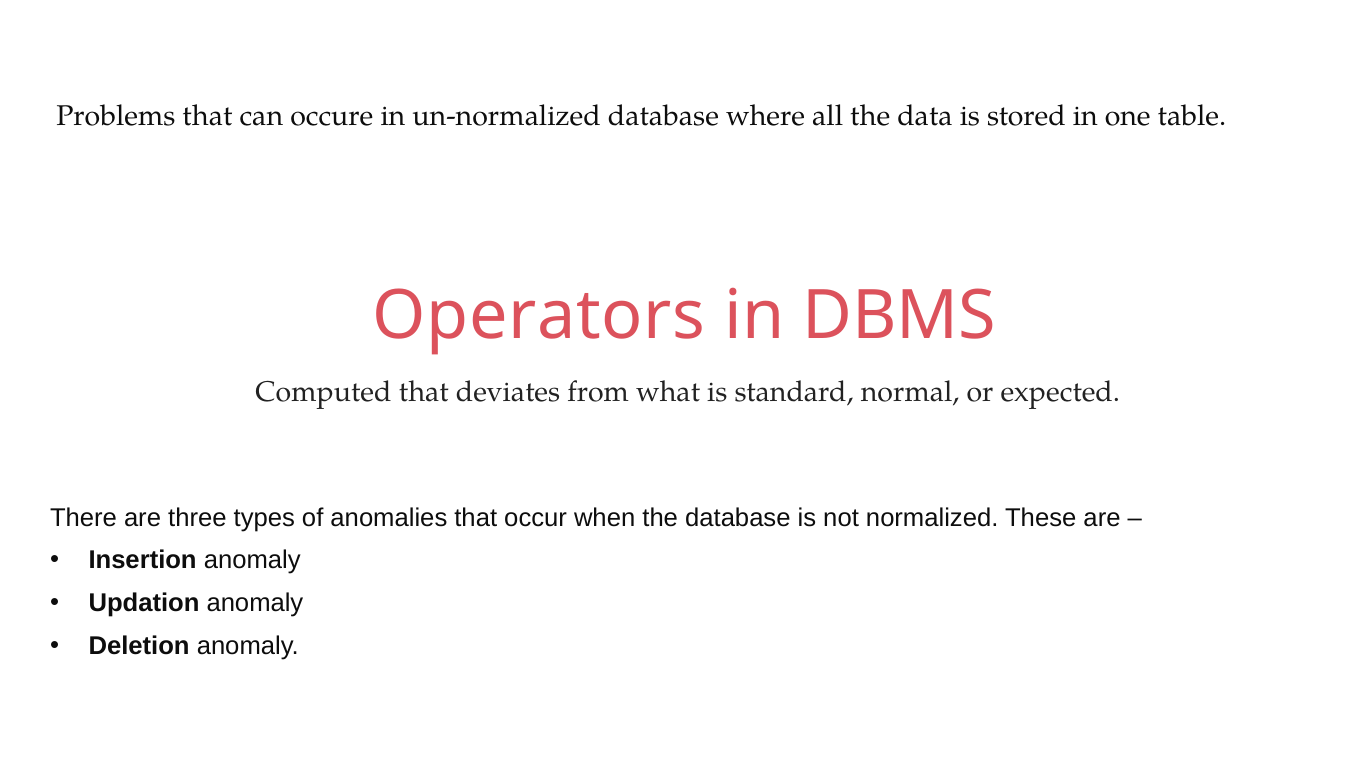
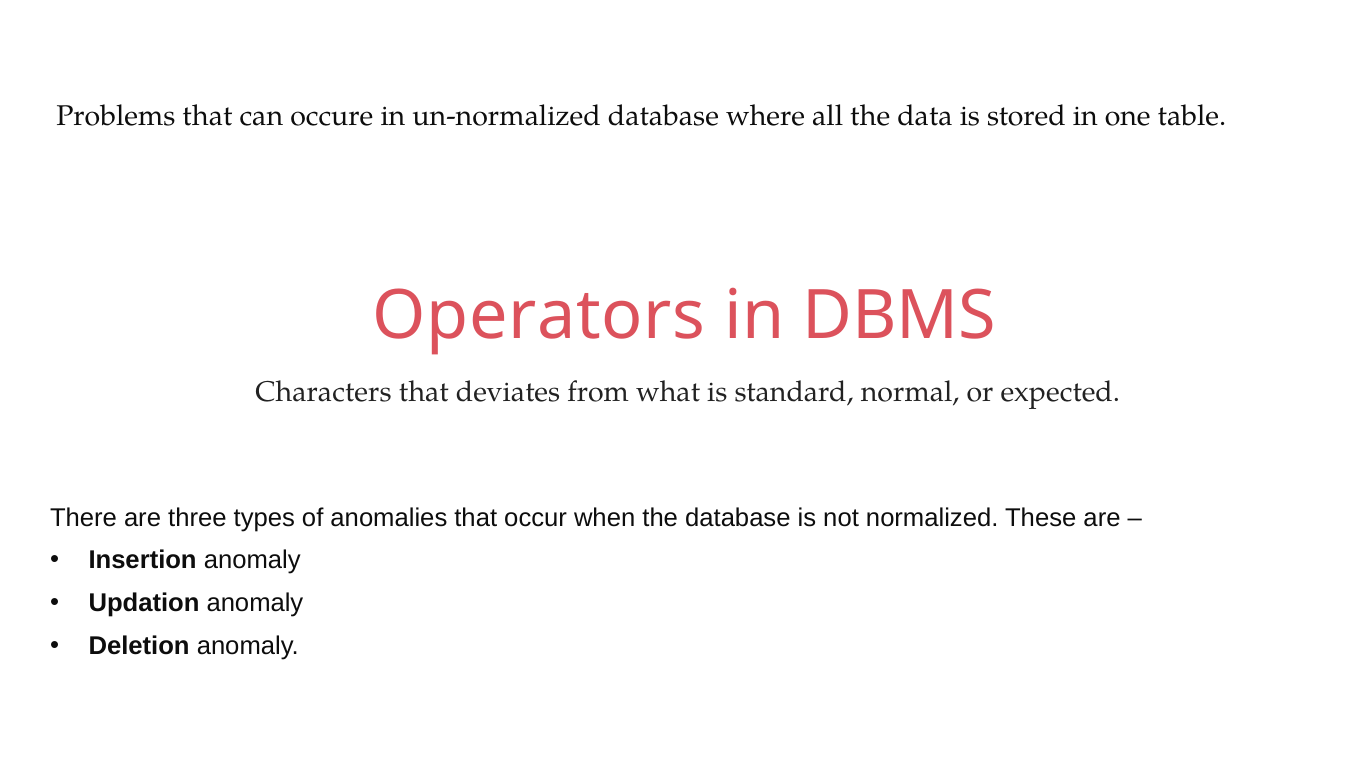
Computed: Computed -> Characters (323, 393)
